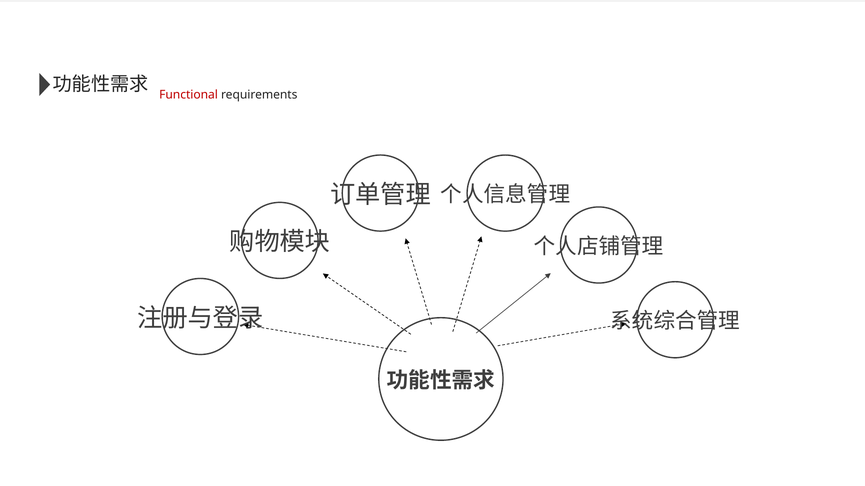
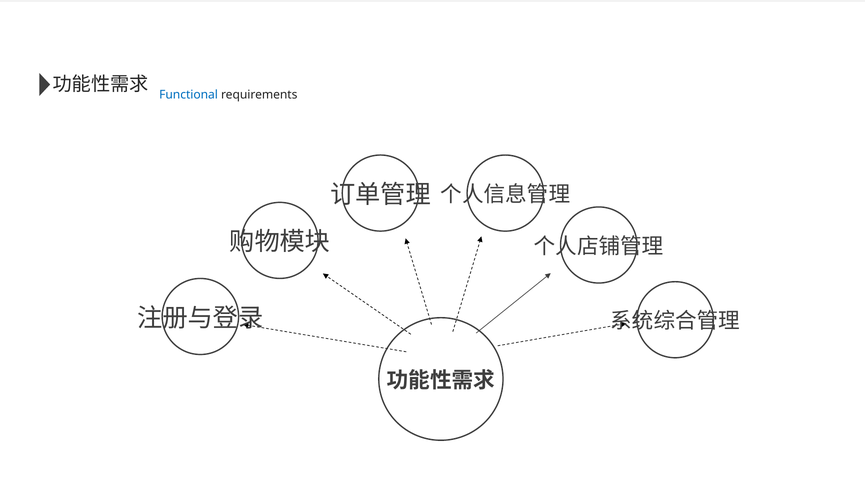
Functional colour: red -> blue (189, 95)
